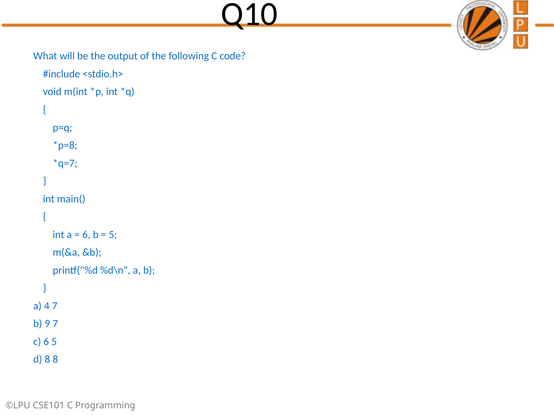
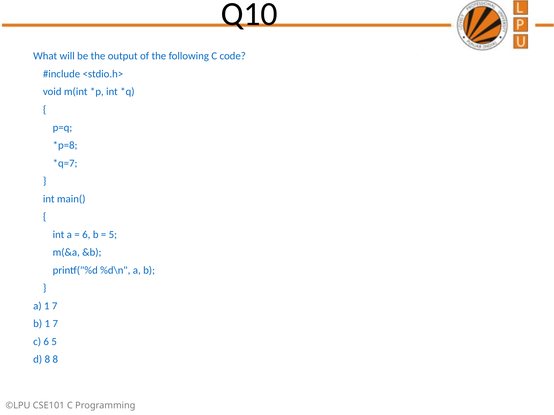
a 4: 4 -> 1 (47, 306)
b 9: 9 -> 1 (47, 324)
